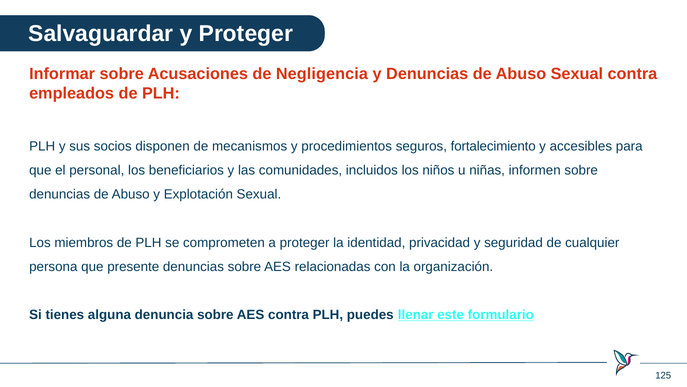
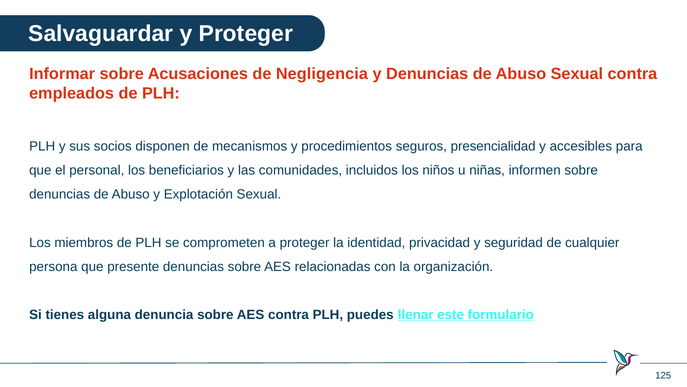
fortalecimiento: fortalecimiento -> presencialidad (493, 146)
